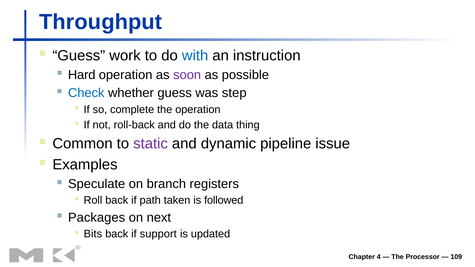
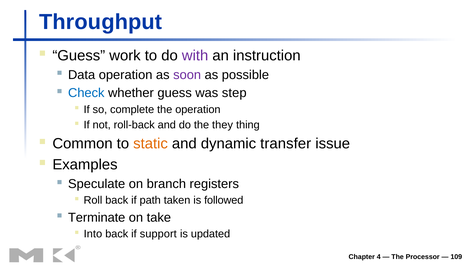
with colour: blue -> purple (195, 56)
Hard: Hard -> Data (82, 75)
data: data -> they (223, 125)
static colour: purple -> orange (151, 144)
pipeline: pipeline -> transfer (286, 144)
Packages: Packages -> Terminate (97, 218)
next: next -> take (159, 218)
Bits: Bits -> Into (93, 234)
